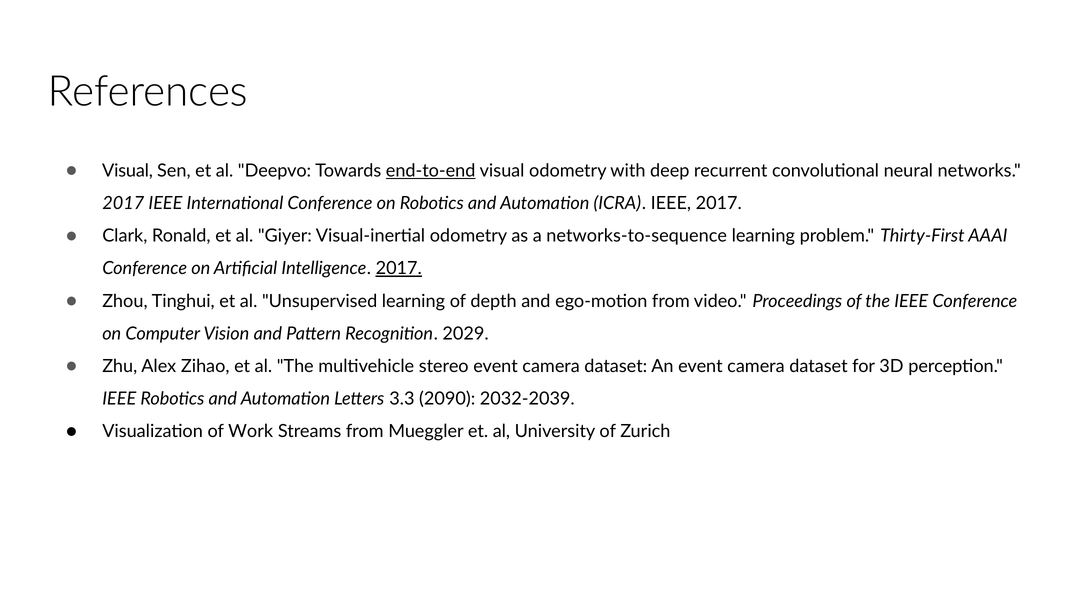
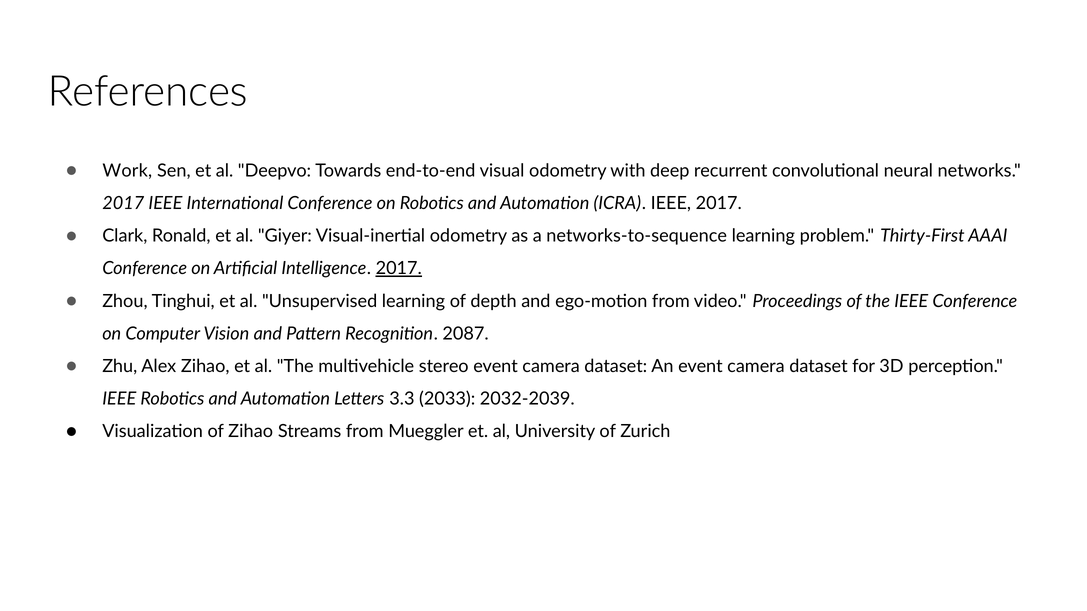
Visual: Visual -> Work (127, 171)
end-to-end underline: present -> none (431, 171)
2029: 2029 -> 2087 (466, 334)
2090: 2090 -> 2033 (447, 399)
of Work: Work -> Zihao (251, 432)
